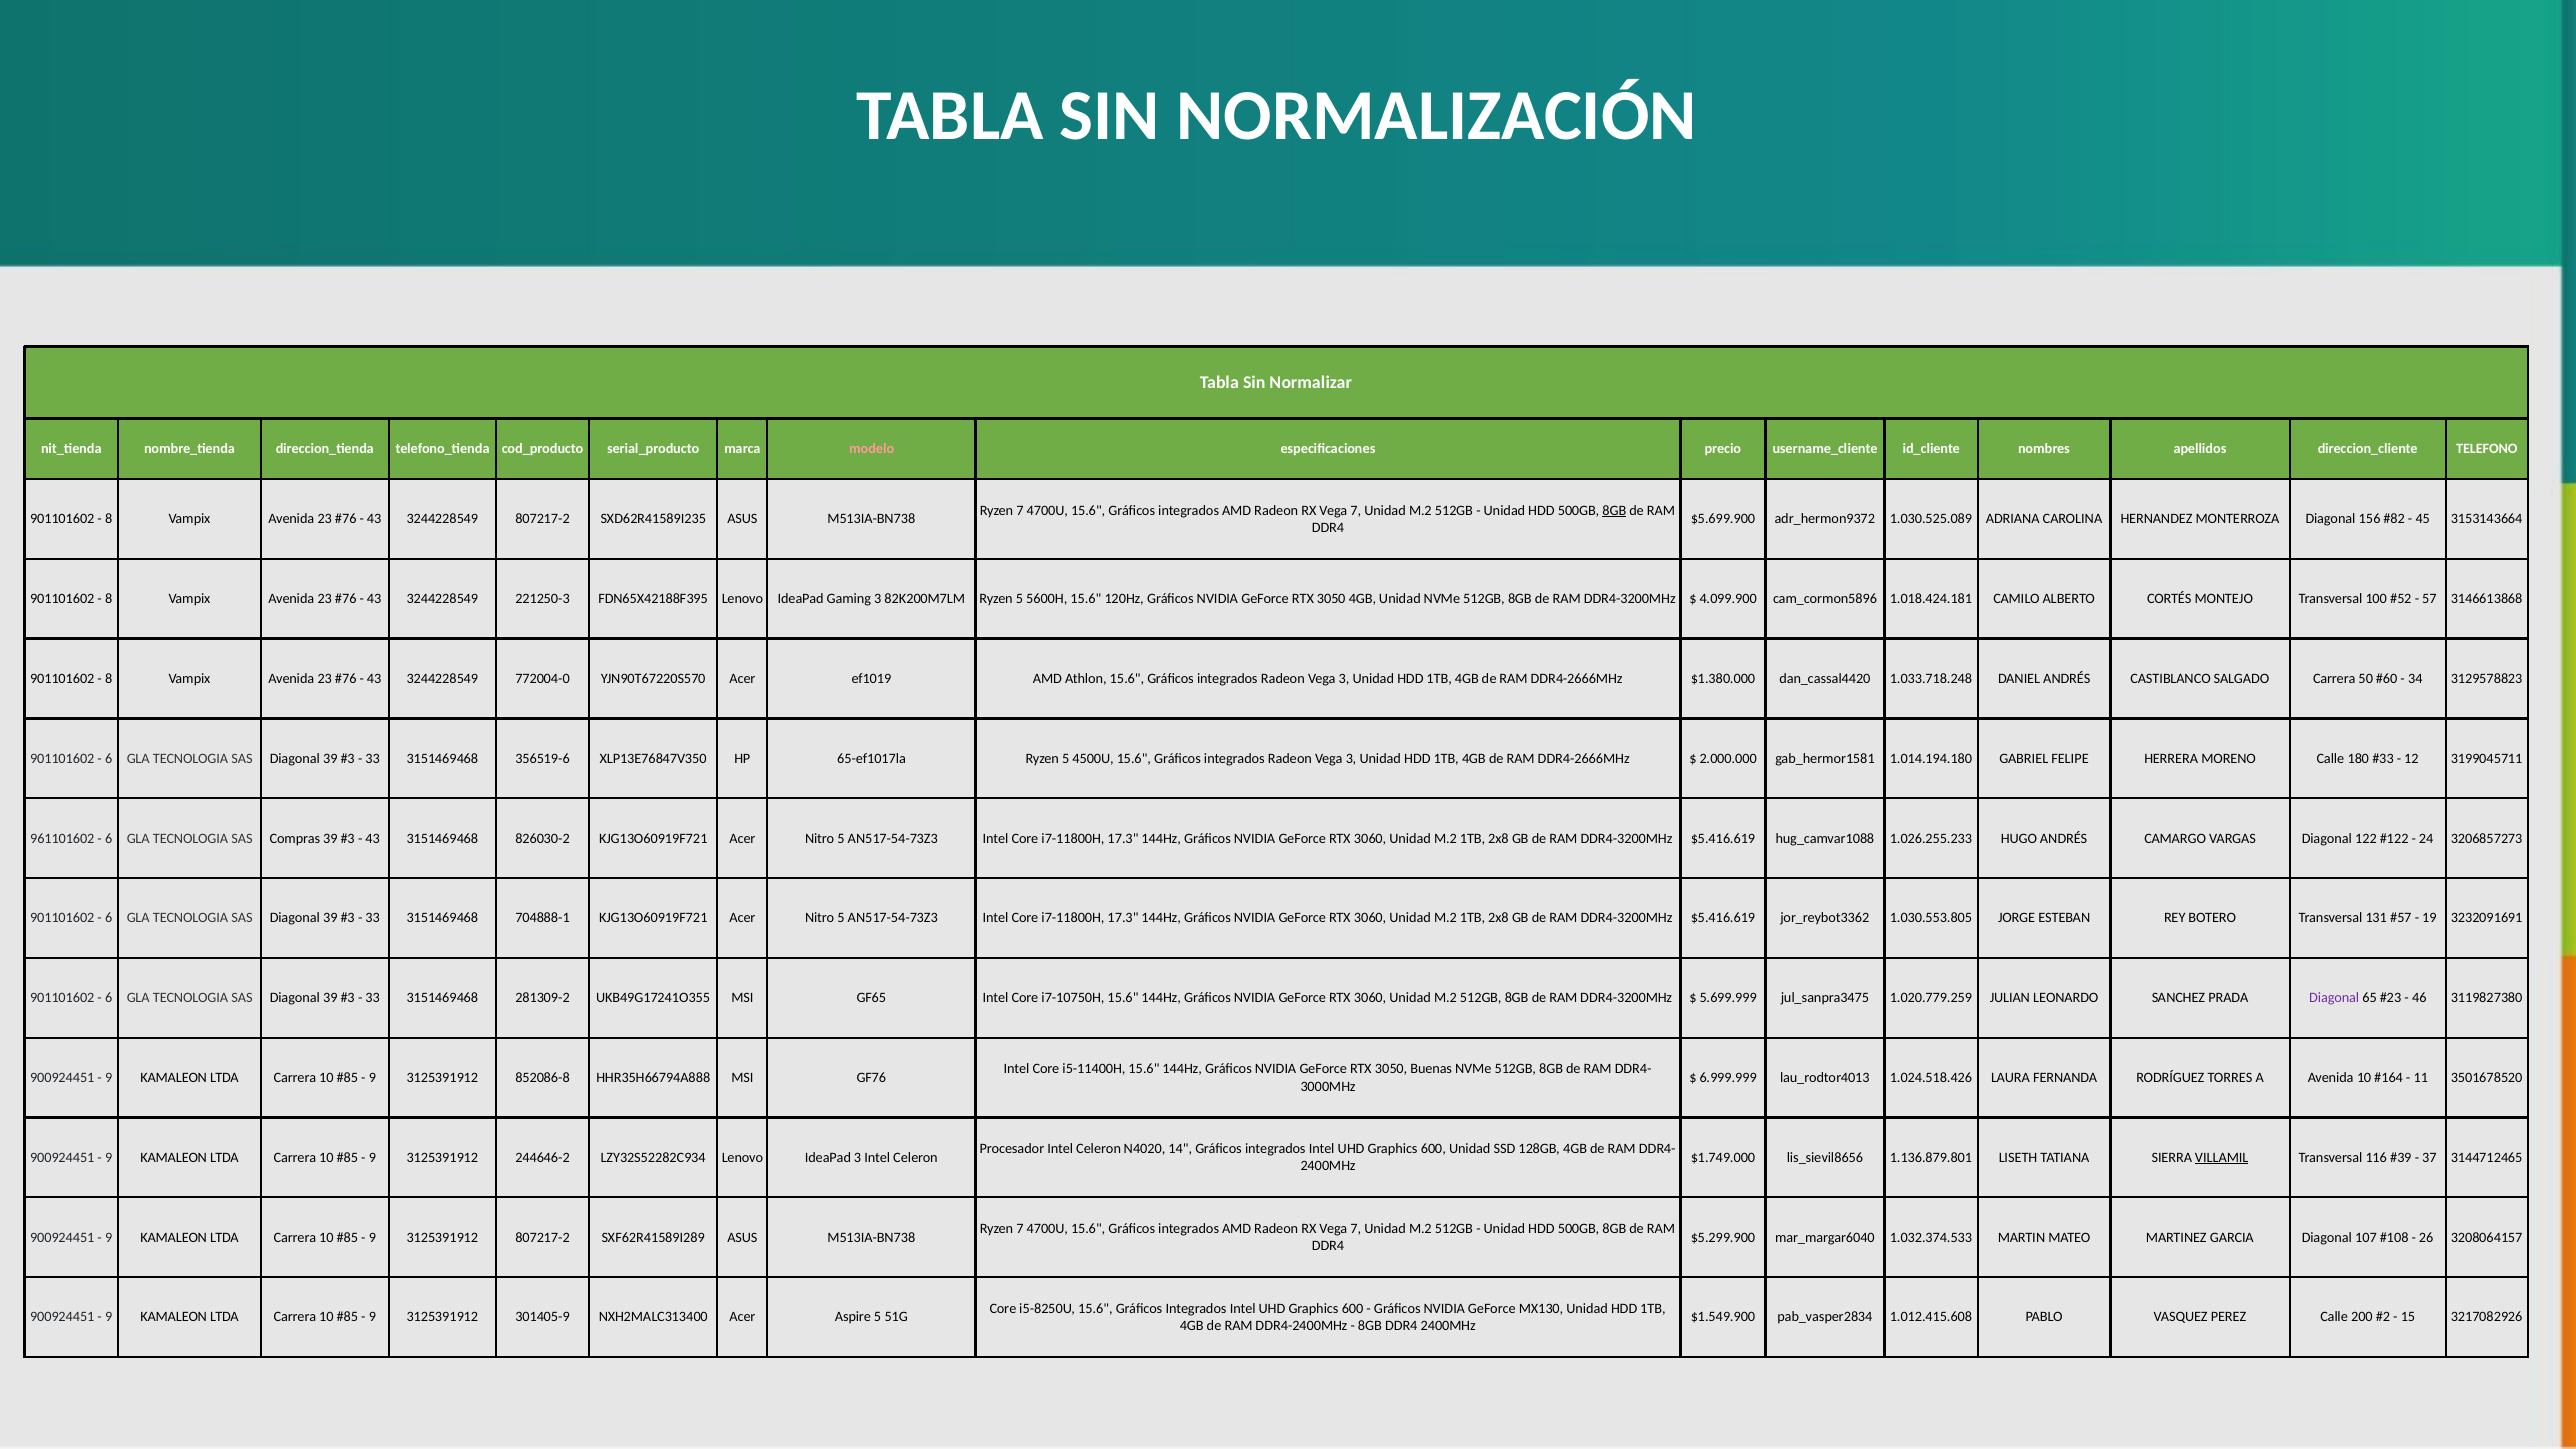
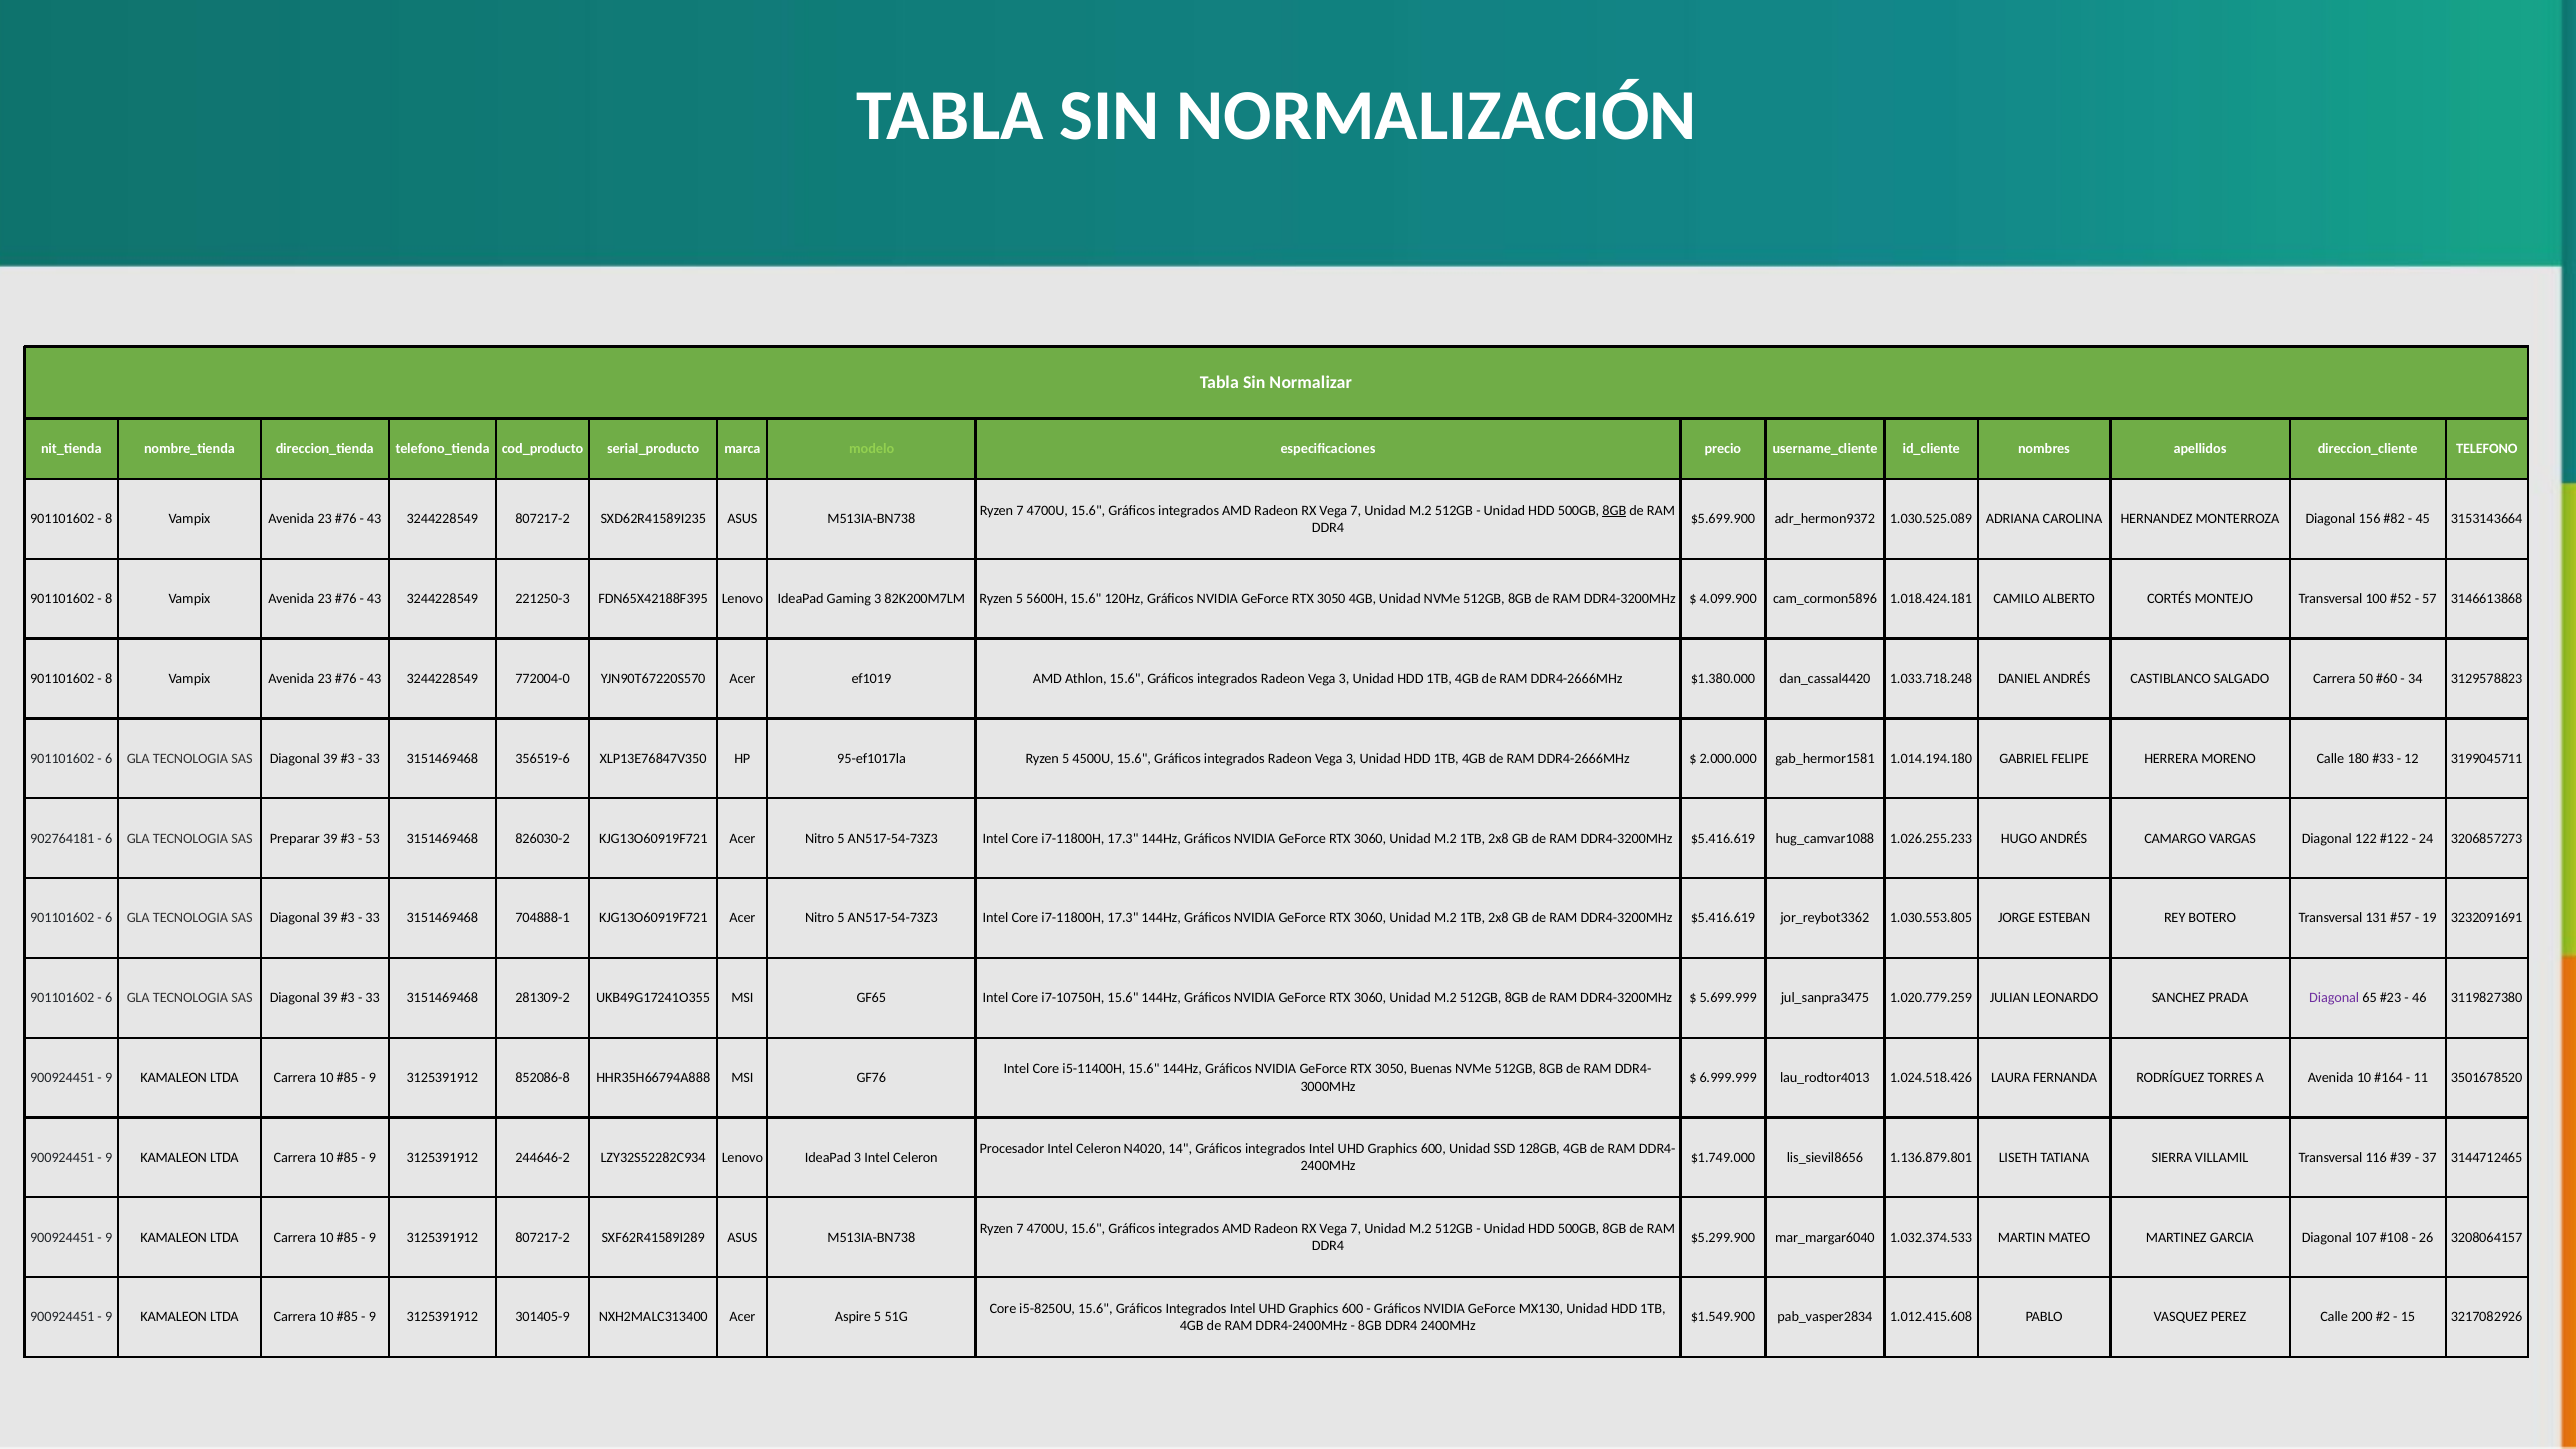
modelo colour: pink -> light green (872, 449)
65-ef1017la: 65-ef1017la -> 95-ef1017la (872, 759)
961101602: 961101602 -> 902764181 (62, 838)
Compras: Compras -> Preparar (295, 838)
43: 43 -> 53 (373, 838)
VILLAMIL underline: present -> none (2222, 1158)
